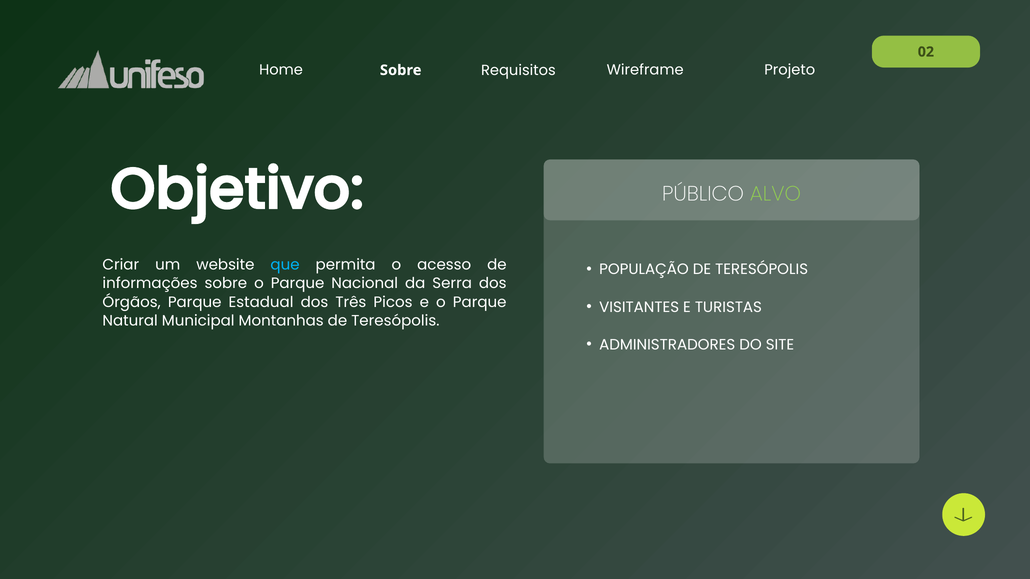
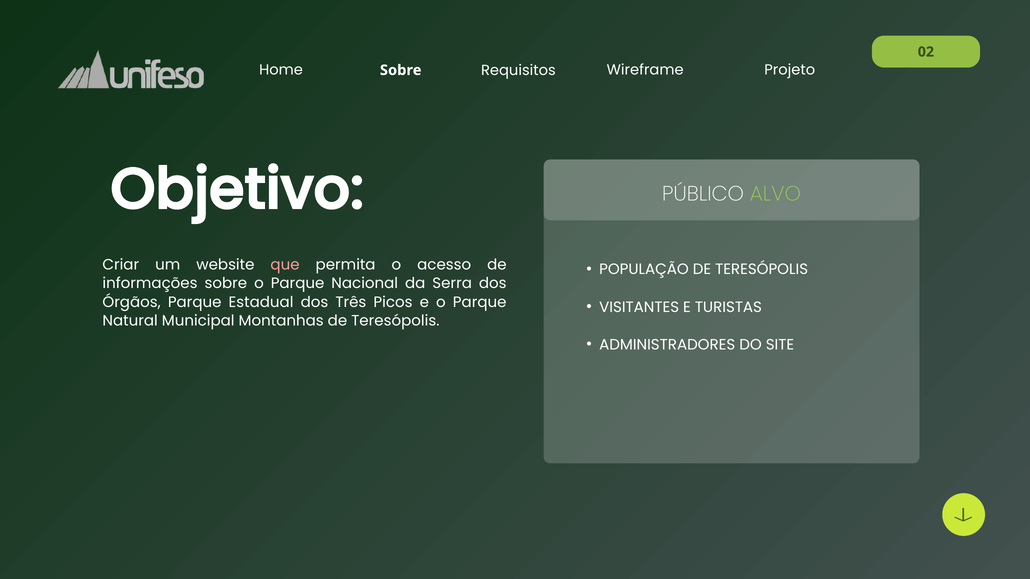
que colour: light blue -> pink (285, 265)
